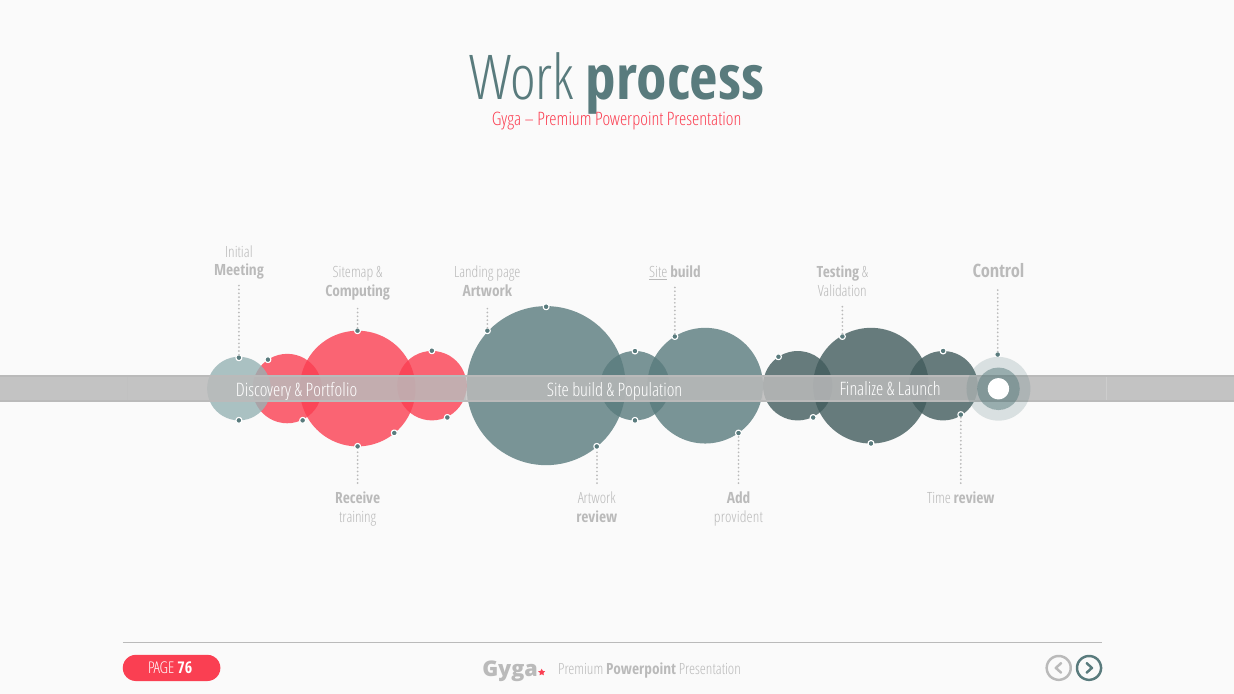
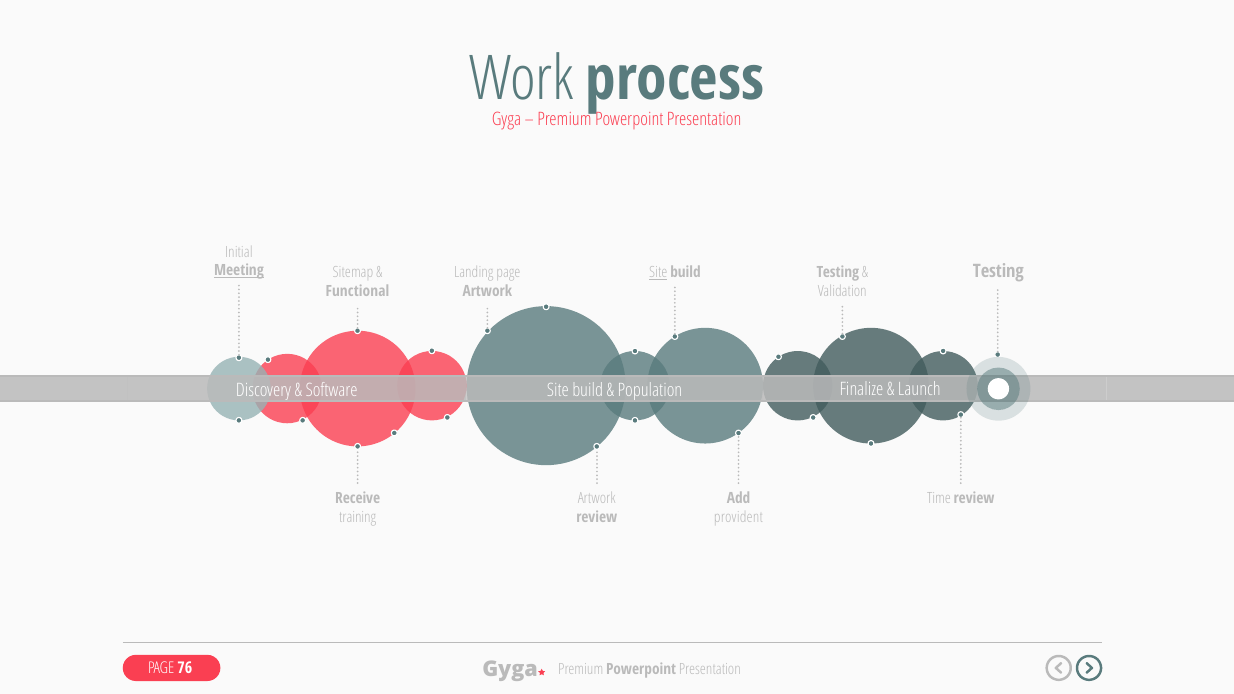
Control: Control -> Testing (998, 272)
Meeting underline: none -> present (239, 271)
Computing: Computing -> Functional (358, 291)
Portfolio: Portfolio -> Software (332, 390)
